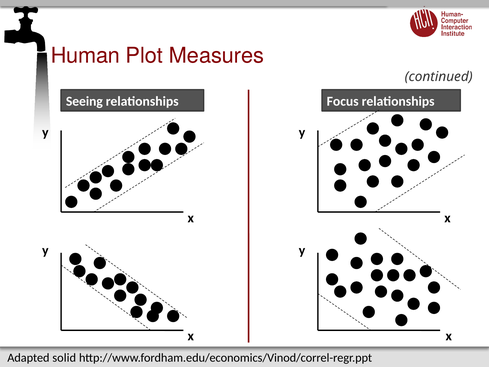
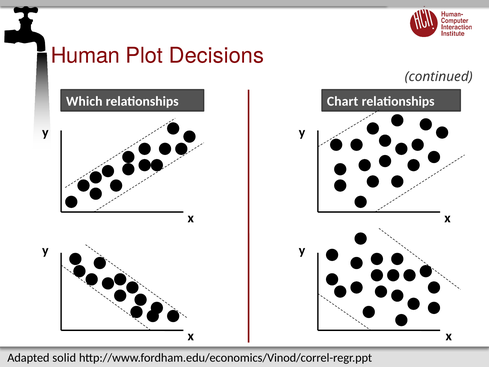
Measures: Measures -> Decisions (216, 56)
Seeing: Seeing -> Which (84, 101)
Focus: Focus -> Chart (343, 101)
